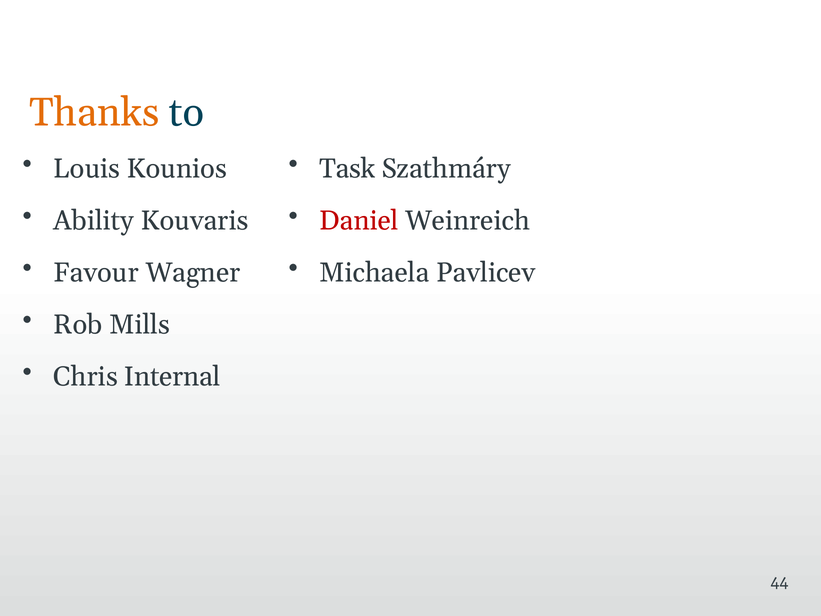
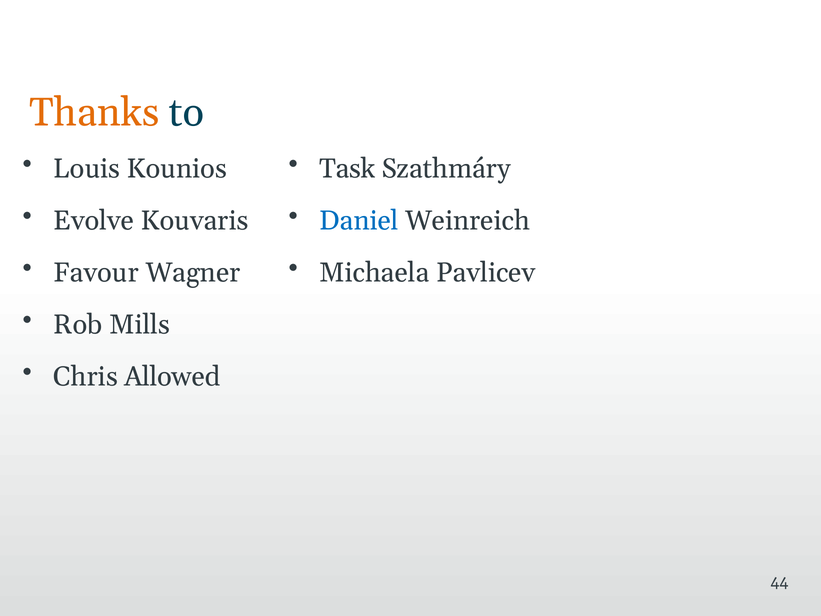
Ability: Ability -> Evolve (94, 221)
Daniel colour: red -> blue (359, 221)
Internal: Internal -> Allowed (172, 377)
